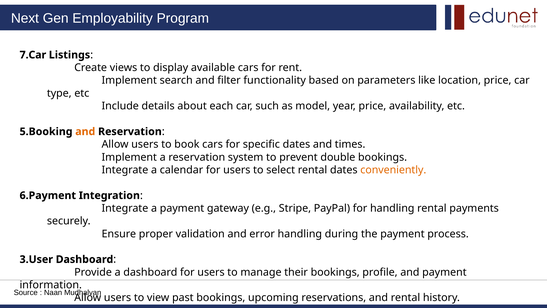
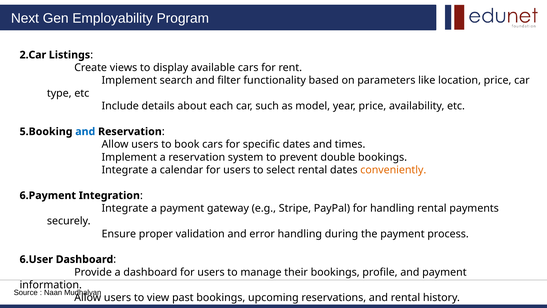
7.Car: 7.Car -> 2.Car (33, 55)
and colour: orange -> blue (85, 131)
3.User: 3.User -> 6.User (36, 259)
